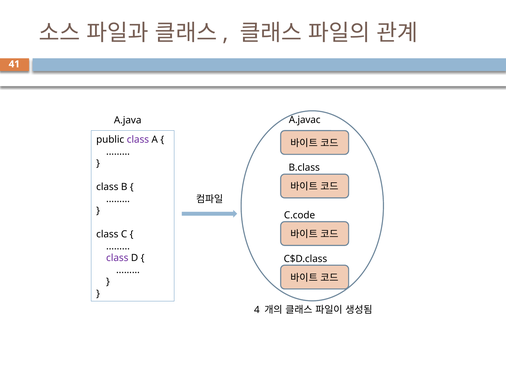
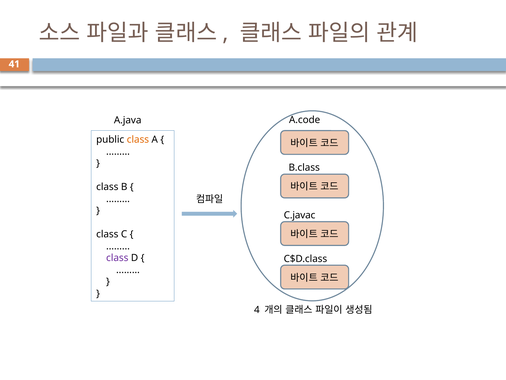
A.javac: A.javac -> A.code (305, 120)
class colour: purple -> orange (138, 140)
C.code: C.code -> C.javac (300, 215)
